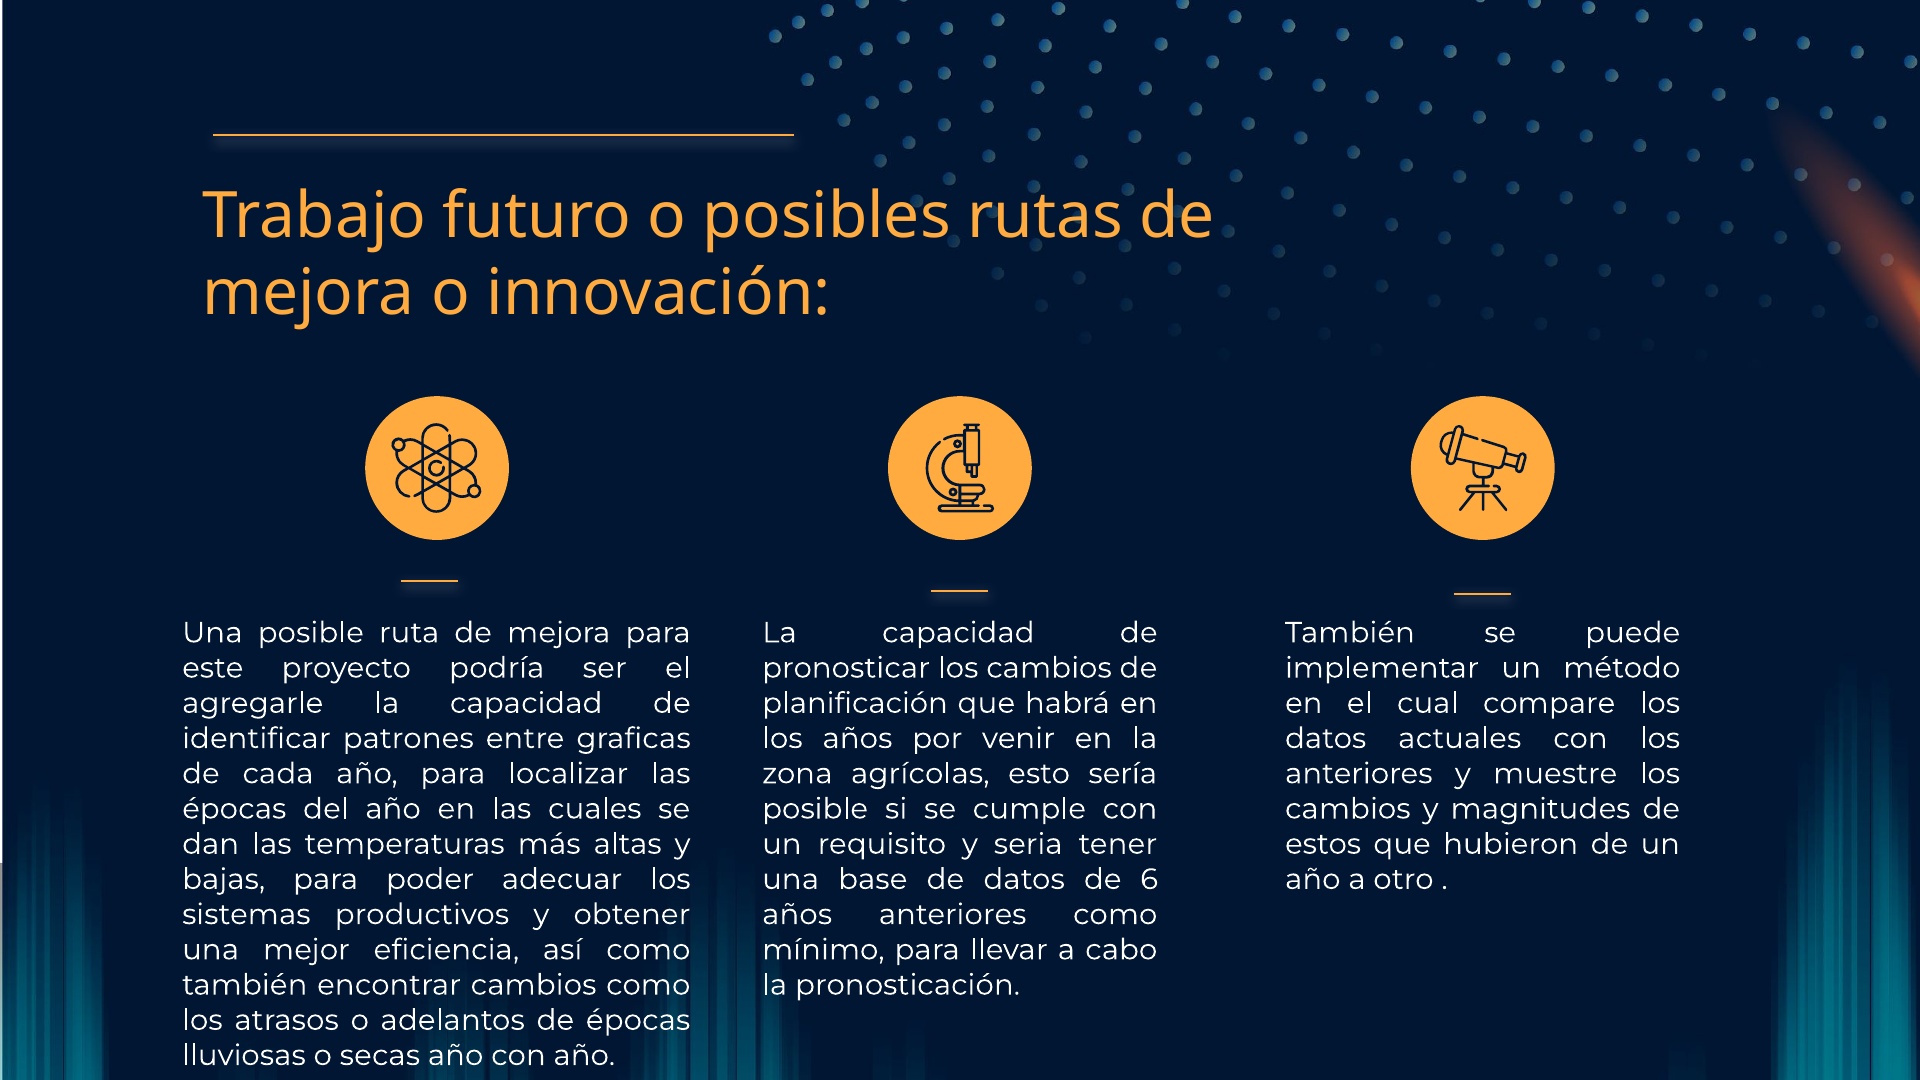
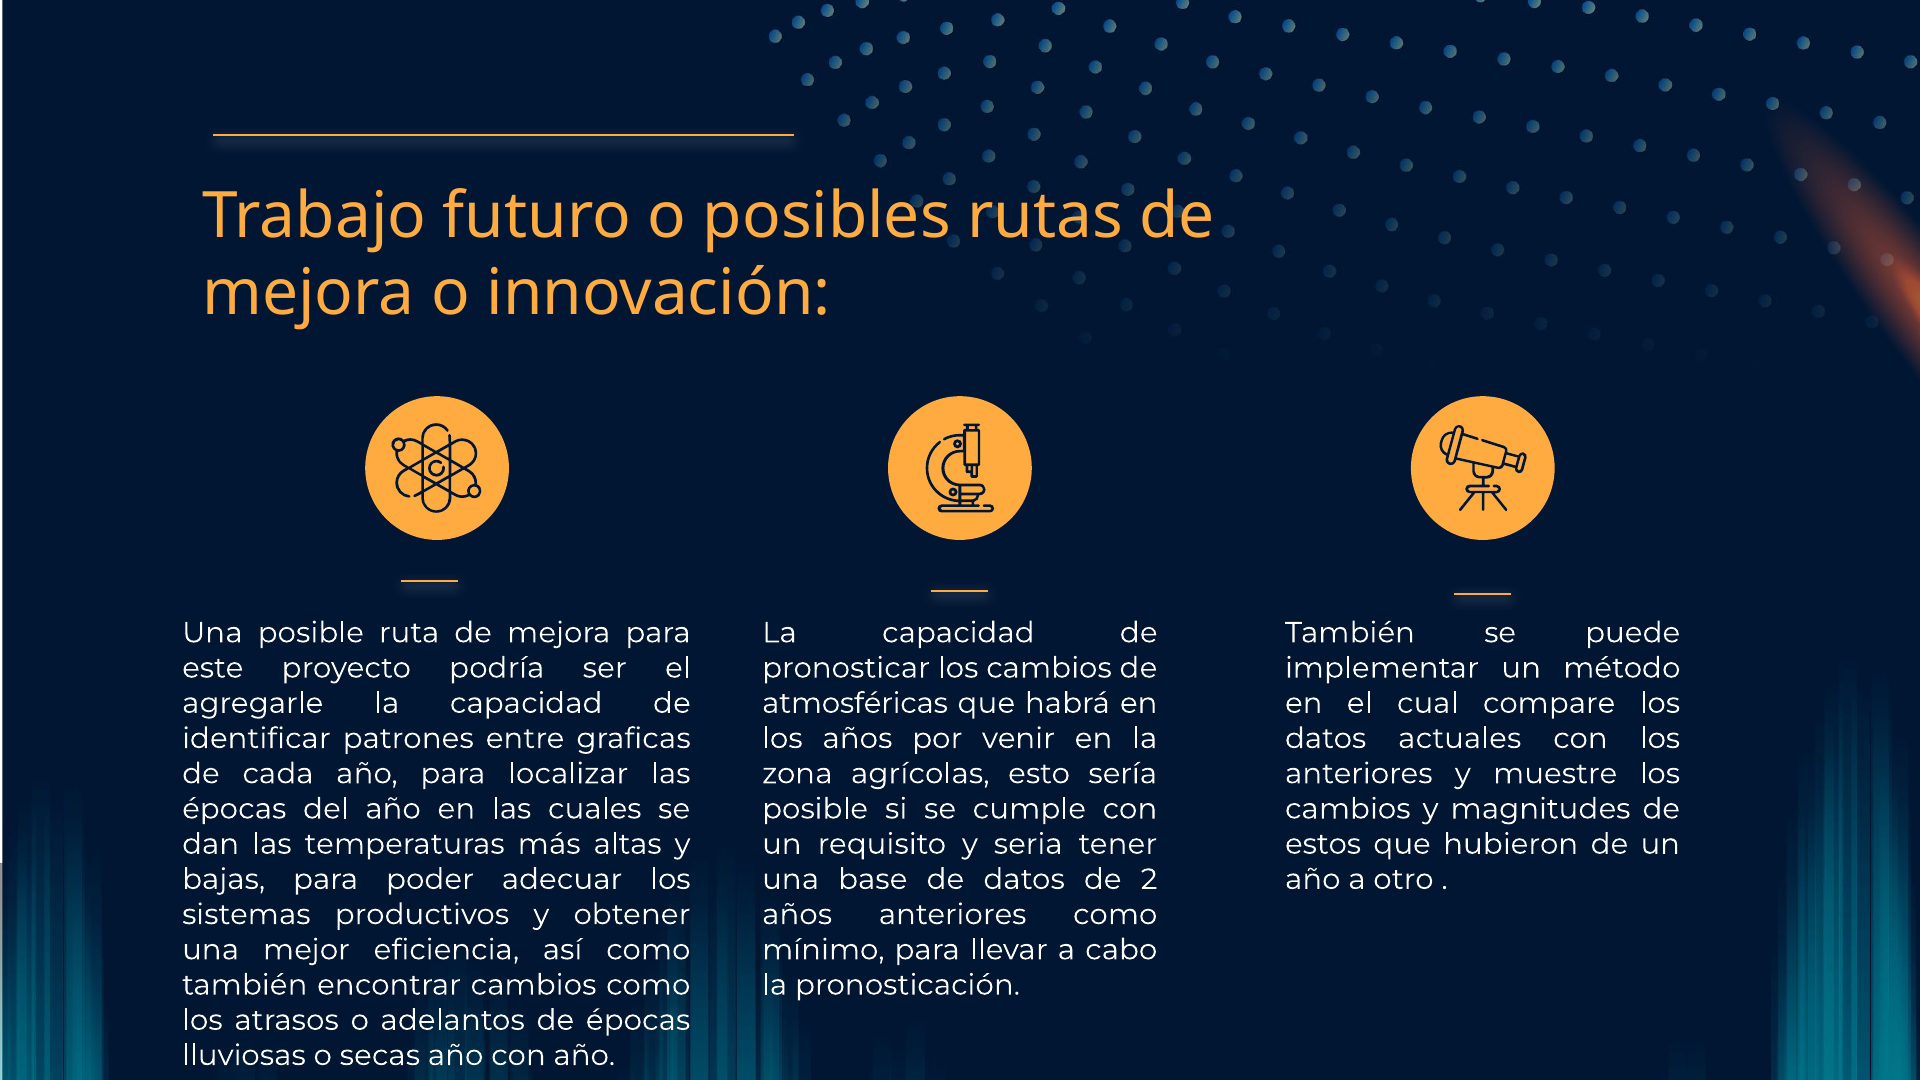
planificación: planificación -> atmosféricas (855, 703)
6: 6 -> 2 (1149, 879)
